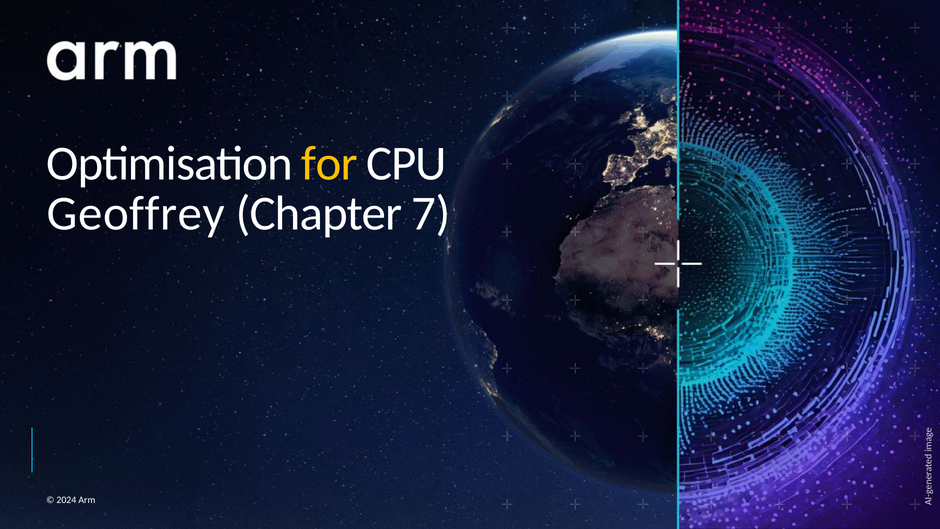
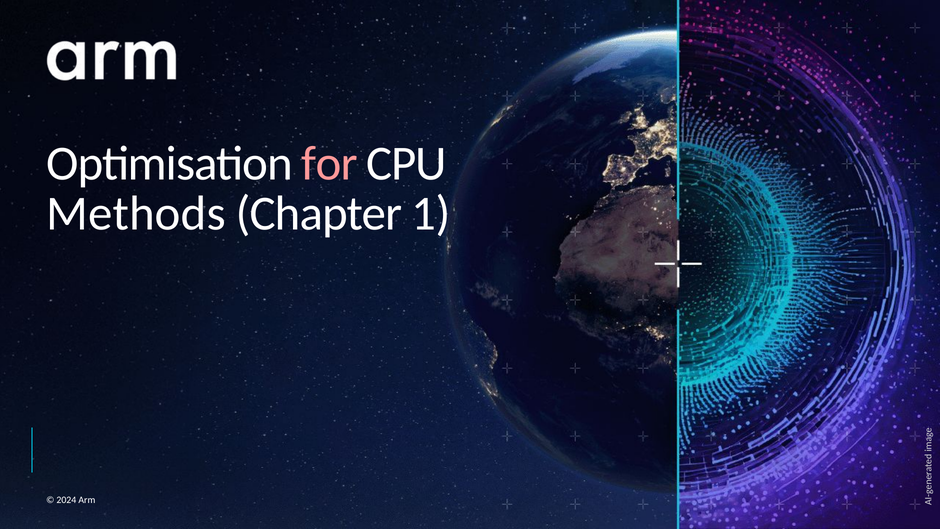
for colour: yellow -> pink (330, 164)
Geoffrey: Geoffrey -> Methods (136, 214)
7: 7 -> 1 (431, 214)
